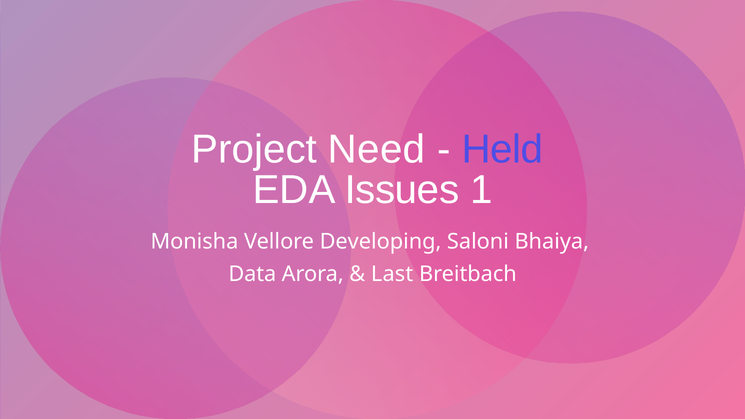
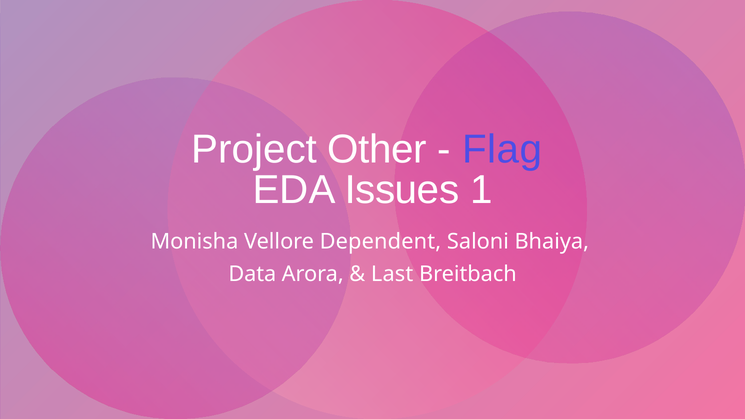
Need: Need -> Other (377, 150)
Held: Held -> Flag (502, 150)
Developing: Developing -> Dependent (380, 242)
